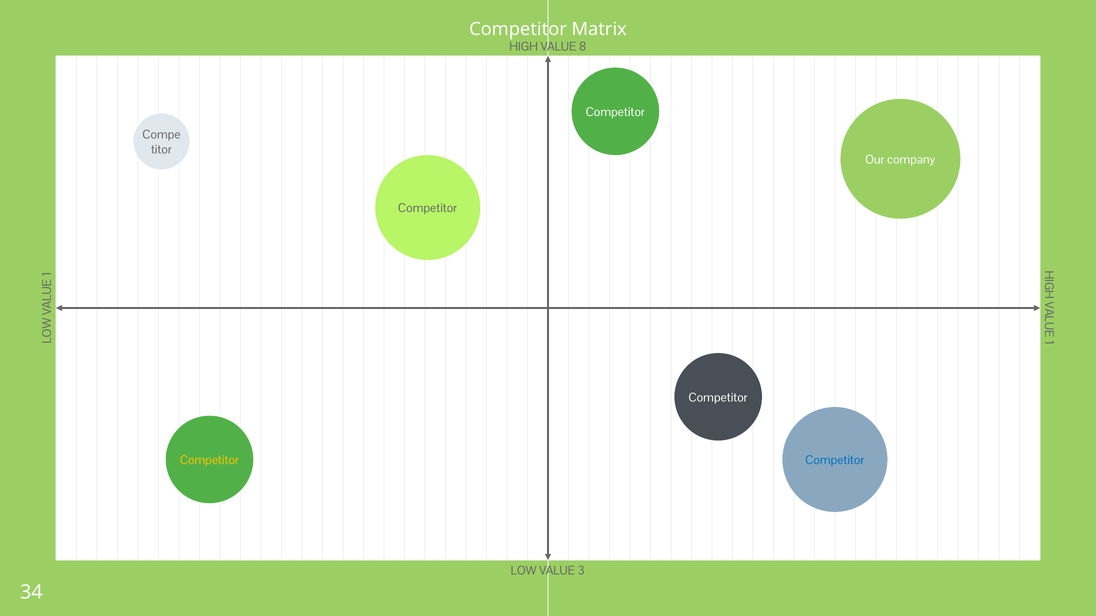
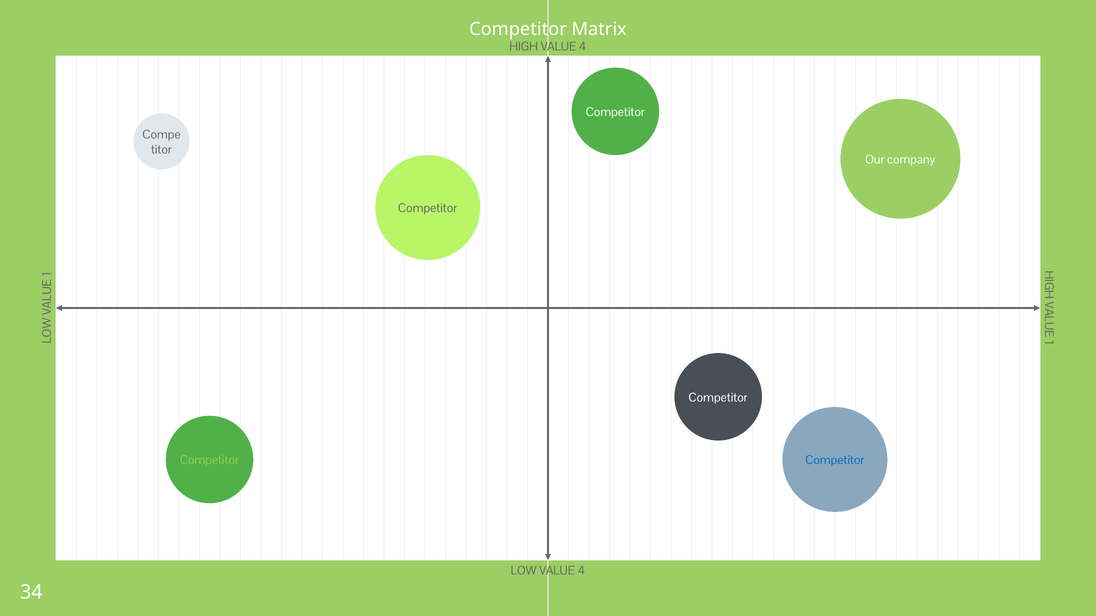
HIGH VALUE 8: 8 -> 4 (583, 47)
Competitor colour: yellow -> light green (209, 461)
LOW VALUE 3: 3 -> 4 (581, 571)
